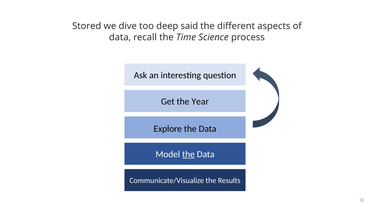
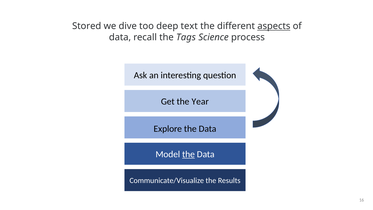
said: said -> text (189, 26)
aspects underline: none -> present (274, 26)
Time: Time -> Tags (186, 37)
